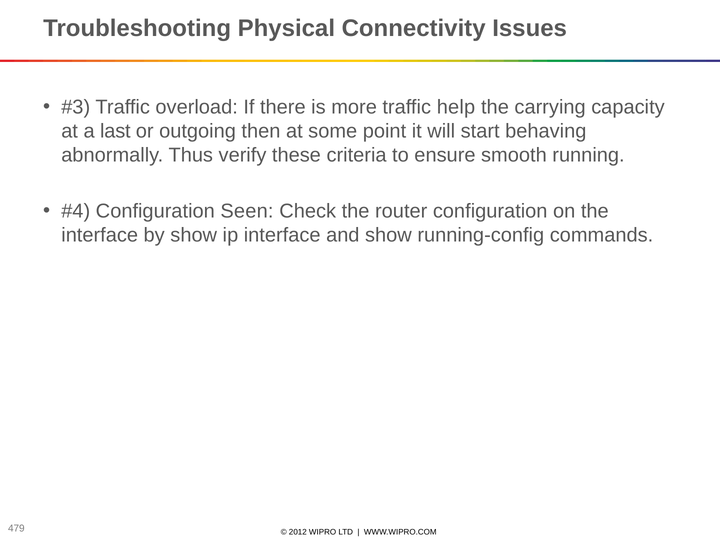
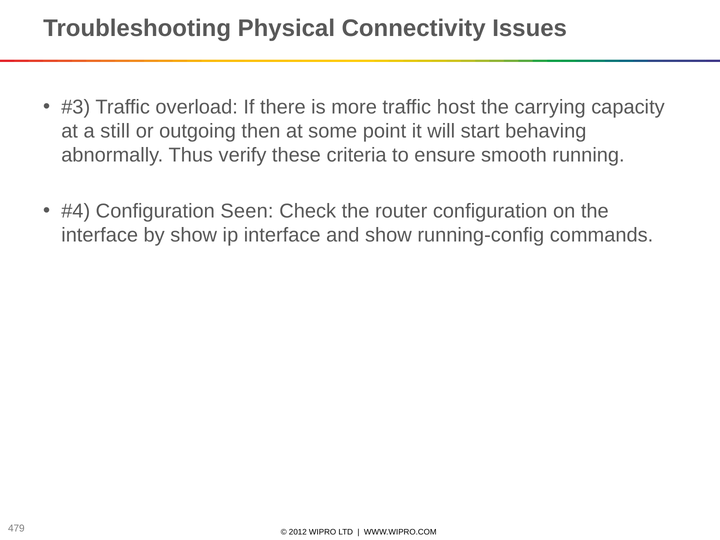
help: help -> host (456, 107)
last: last -> still (115, 131)
